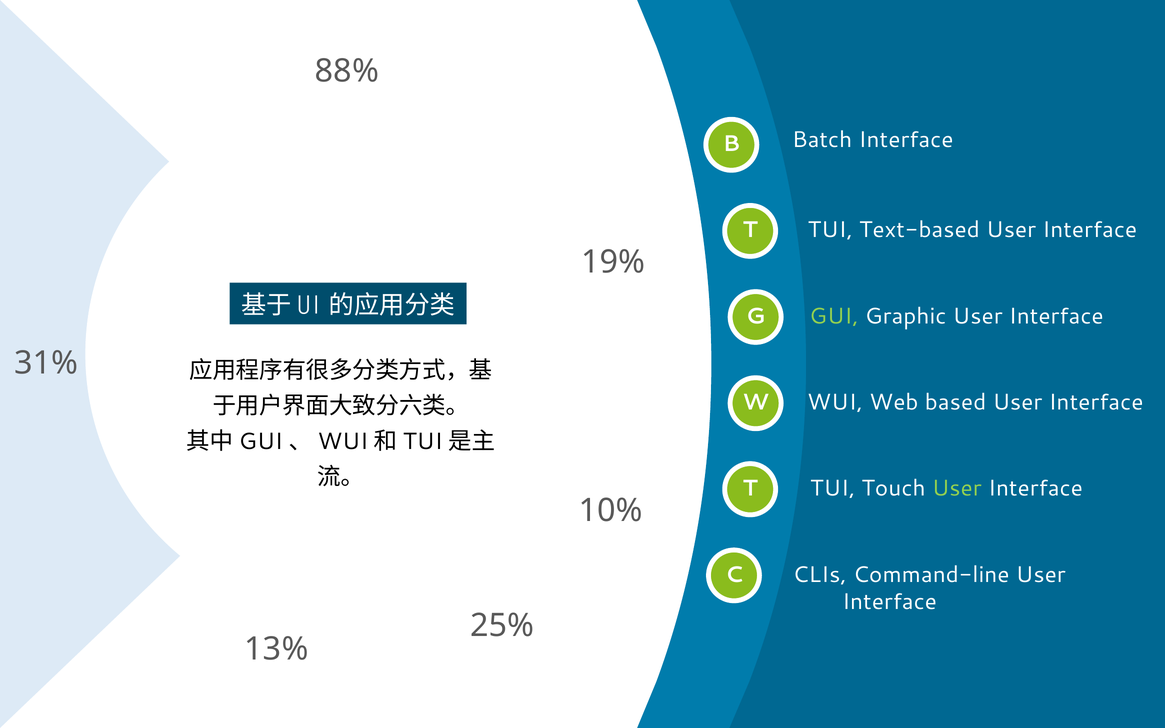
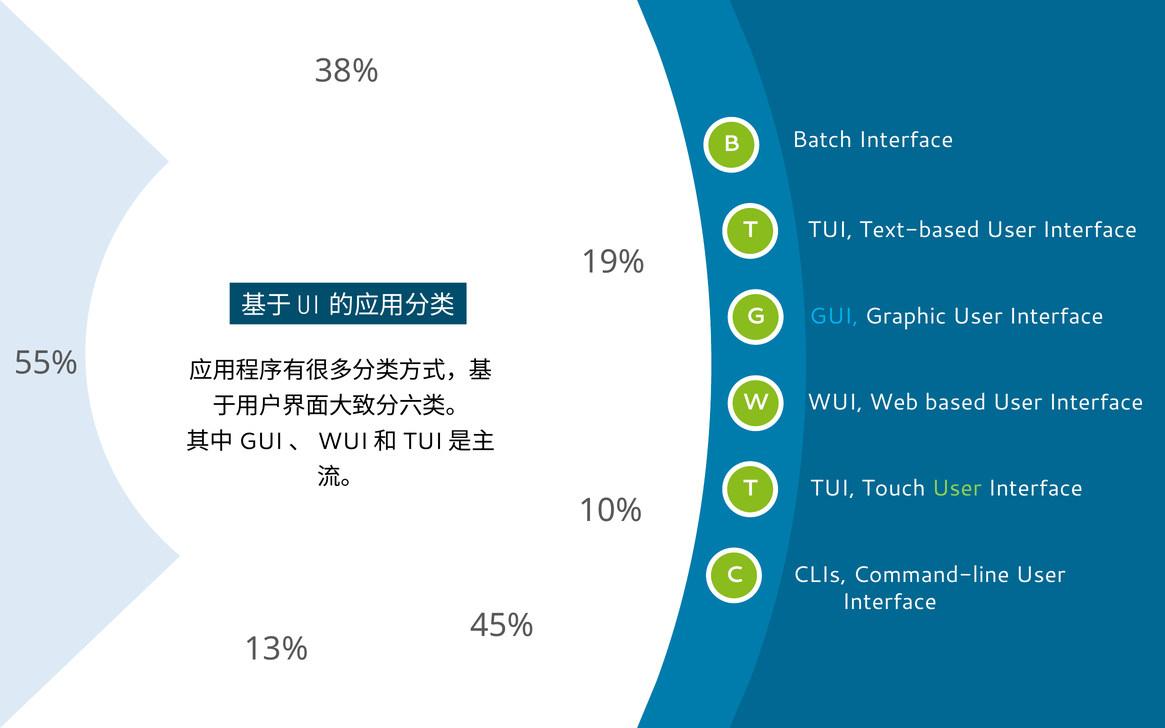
88%: 88% -> 38% (347, 71)
GUI colour: light green -> light blue (834, 316)
31%: 31% -> 55% (46, 363)
25%: 25% -> 45% (502, 626)
